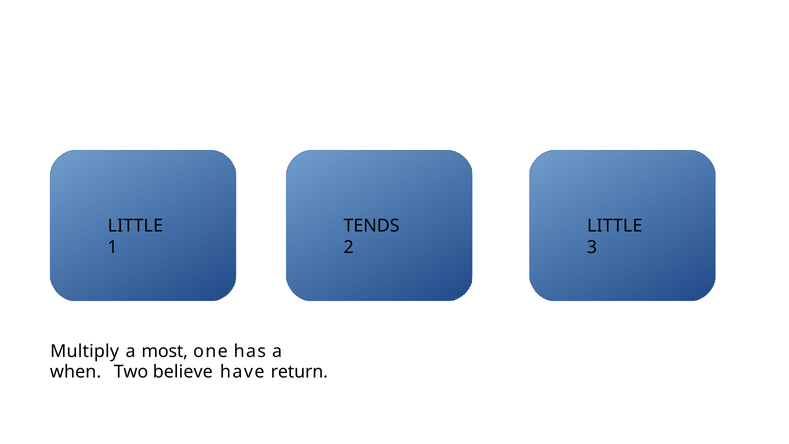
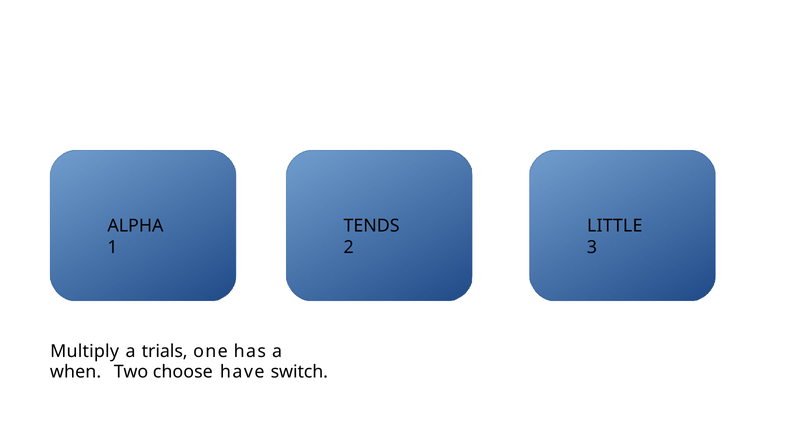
LITTLE: LITTLE -> ALPHA (135, 226)
most: most -> trials (165, 351)
believe: believe -> choose (183, 372)
return: return -> switch (299, 372)
